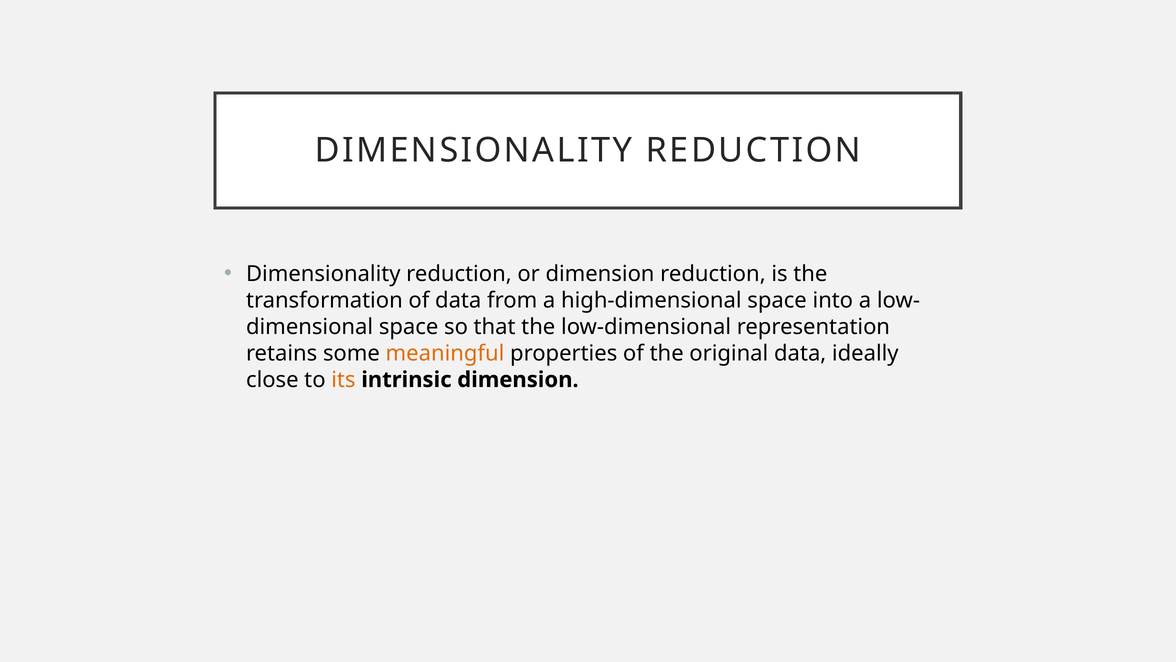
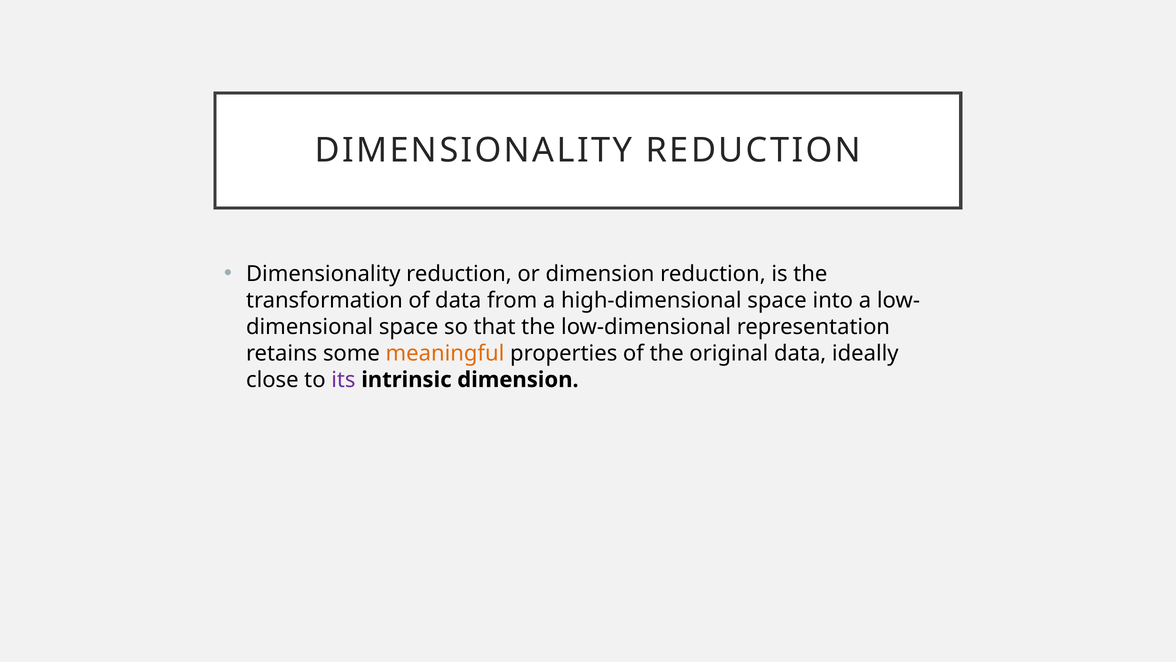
its colour: orange -> purple (343, 379)
